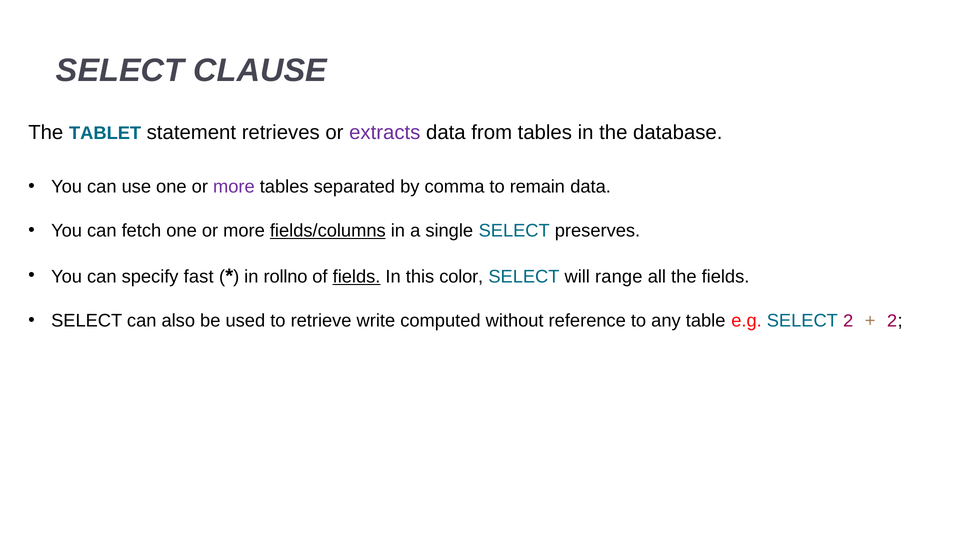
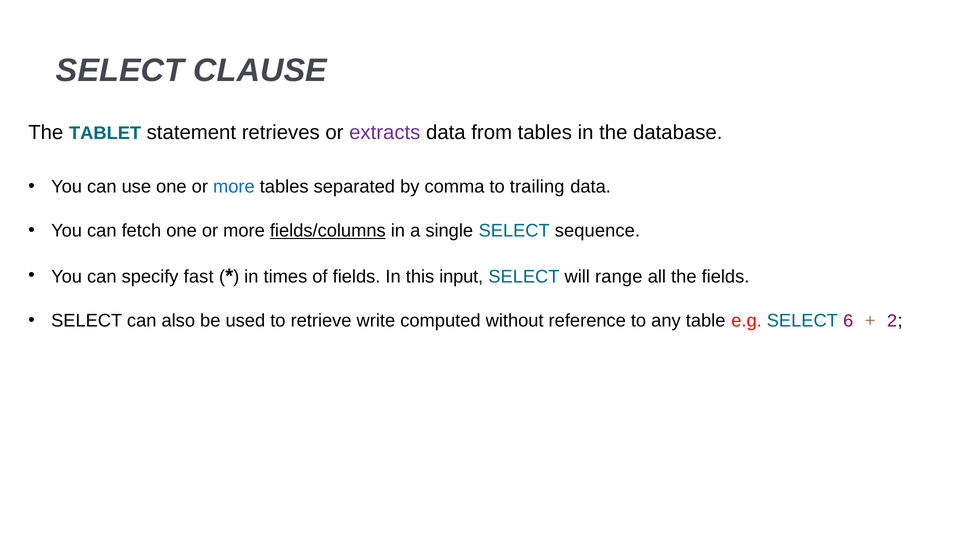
more colour: purple -> blue (234, 187)
remain: remain -> trailing (537, 187)
preserves: preserves -> sequence (597, 231)
rollno: rollno -> times (285, 276)
fields underline: present -> none (357, 276)
color: color -> input (461, 276)
SELECT 2: 2 -> 6 (848, 321)
